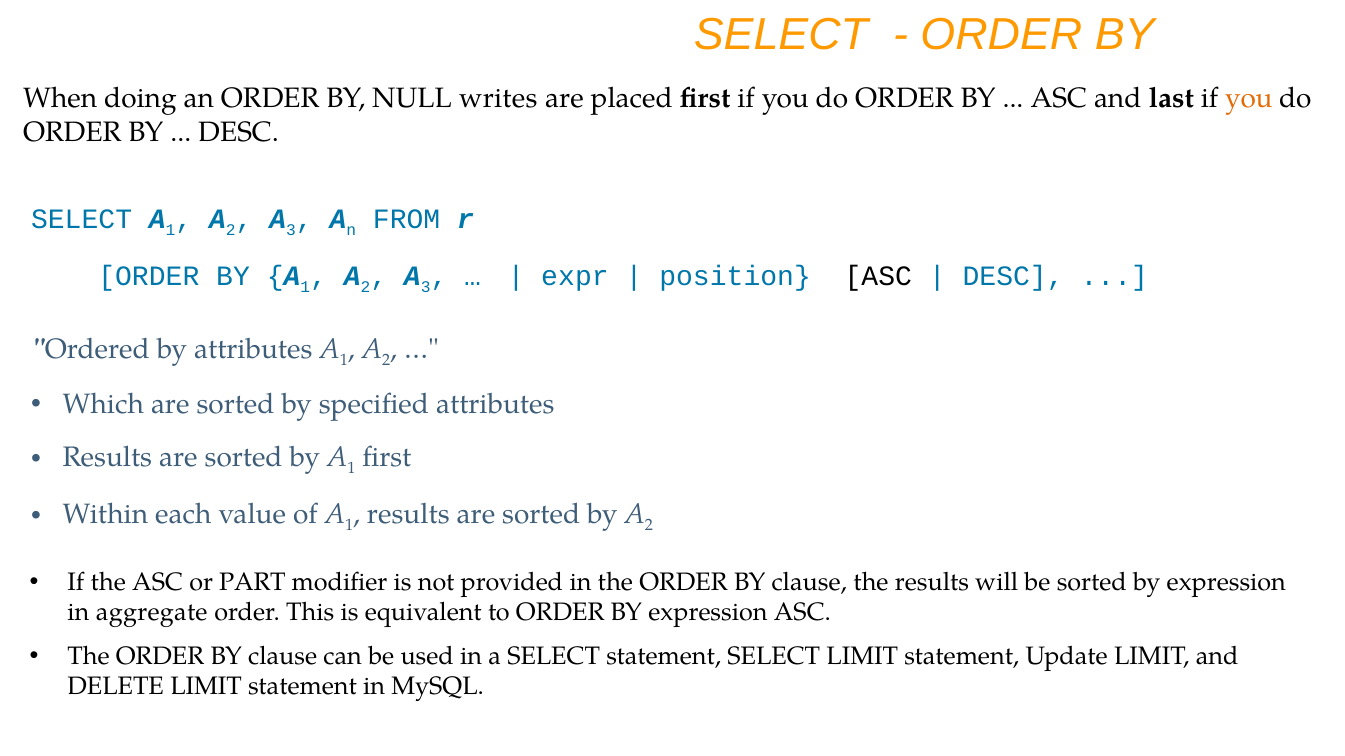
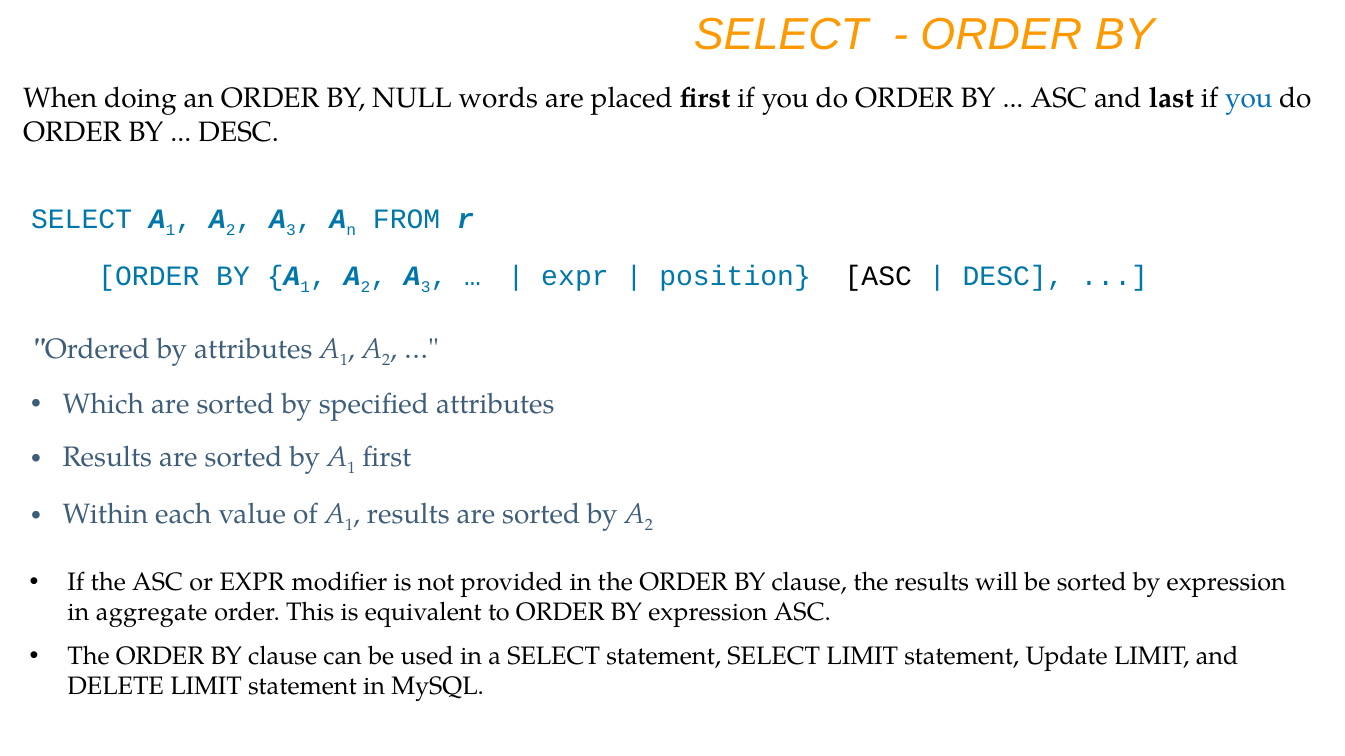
writes: writes -> words (498, 99)
you colour: orange -> blue (1249, 99)
or PART: PART -> EXPR (252, 583)
